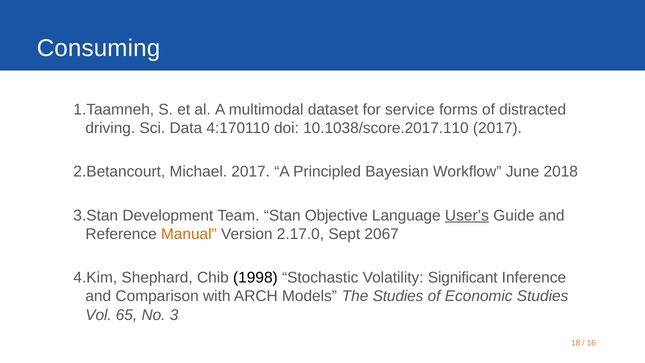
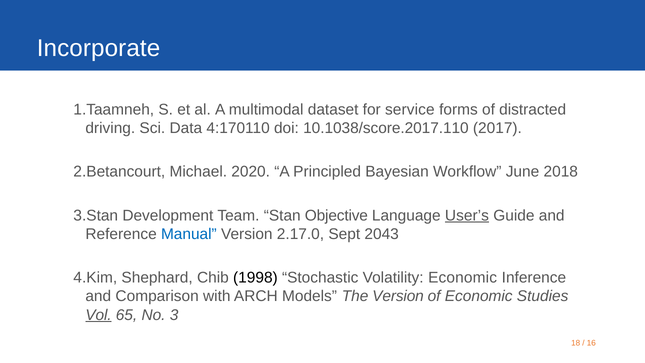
Consuming: Consuming -> Incorporate (98, 48)
Michael 2017: 2017 -> 2020 (251, 172)
Manual colour: orange -> blue (189, 234)
2067: 2067 -> 2043 (382, 234)
Volatility Significant: Significant -> Economic (463, 278)
The Studies: Studies -> Version (398, 296)
Vol underline: none -> present (99, 315)
